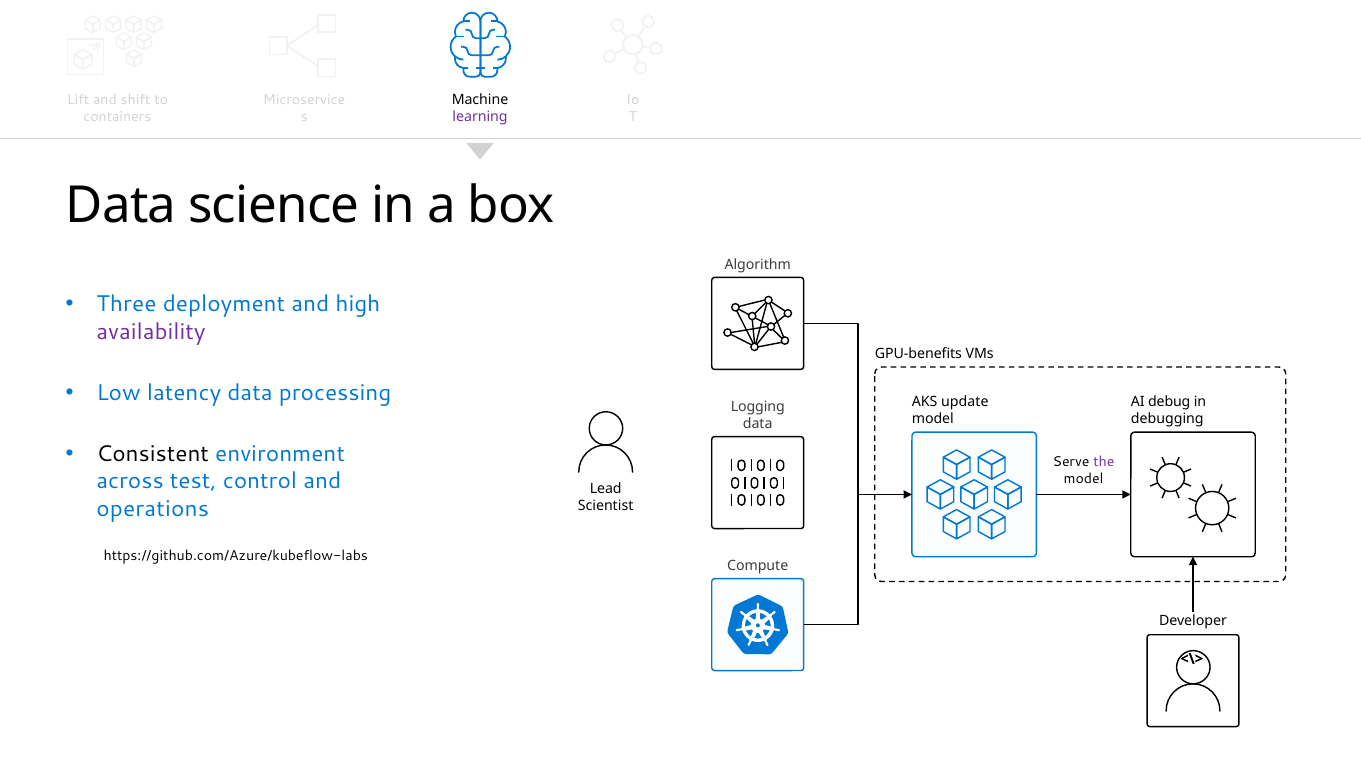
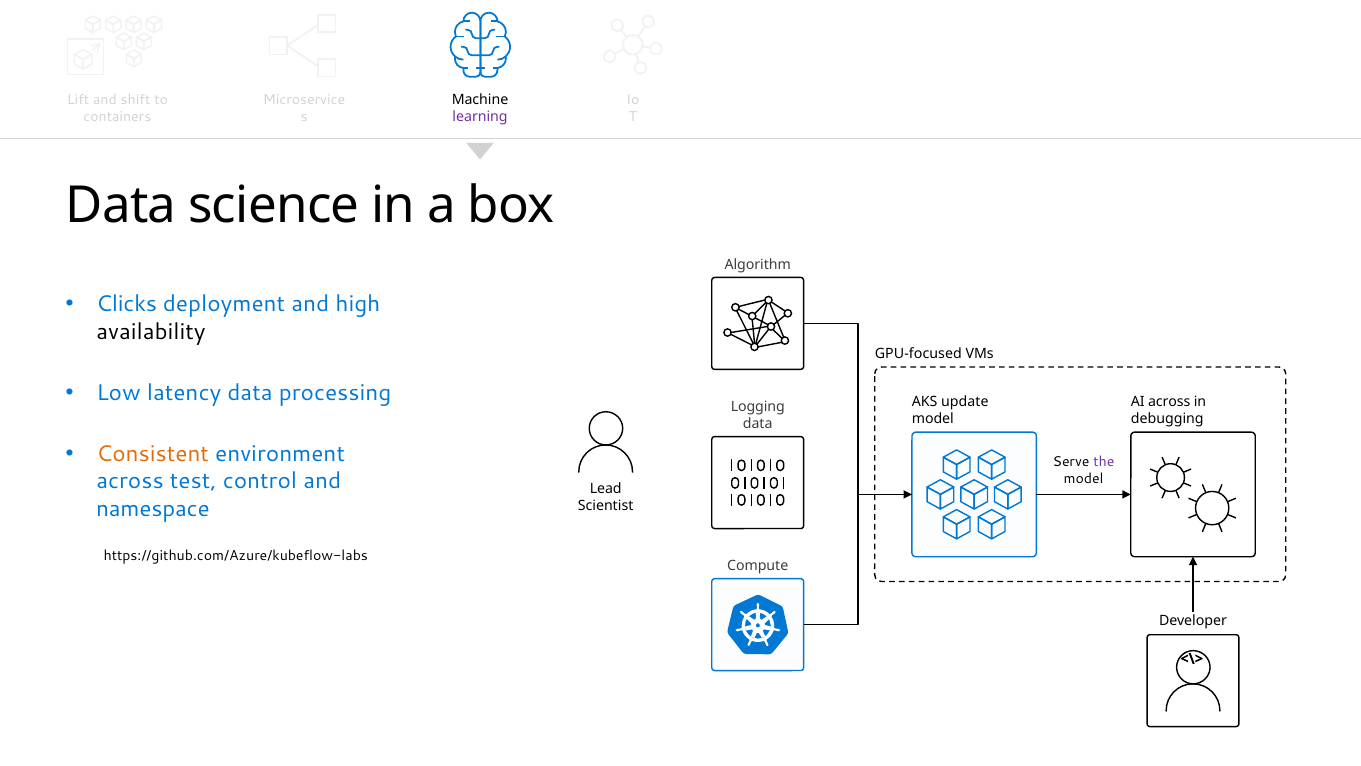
Three: Three -> Clicks (127, 304)
availability colour: purple -> black (151, 331)
GPU-benefits: GPU-benefits -> GPU-focused (918, 353)
AI debug: debug -> across (1169, 401)
Consistent colour: black -> orange (153, 454)
operations: operations -> namespace (153, 508)
